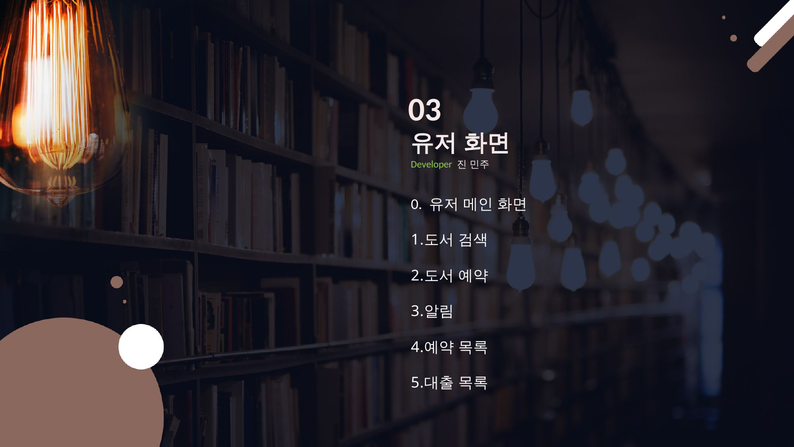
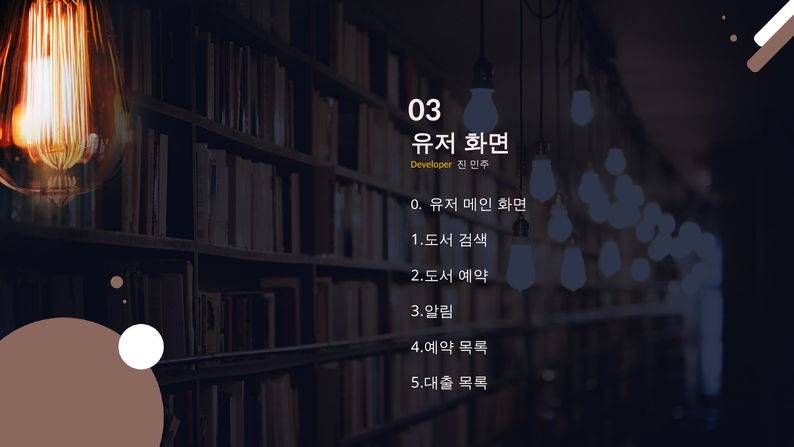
Developer colour: light green -> yellow (432, 165)
